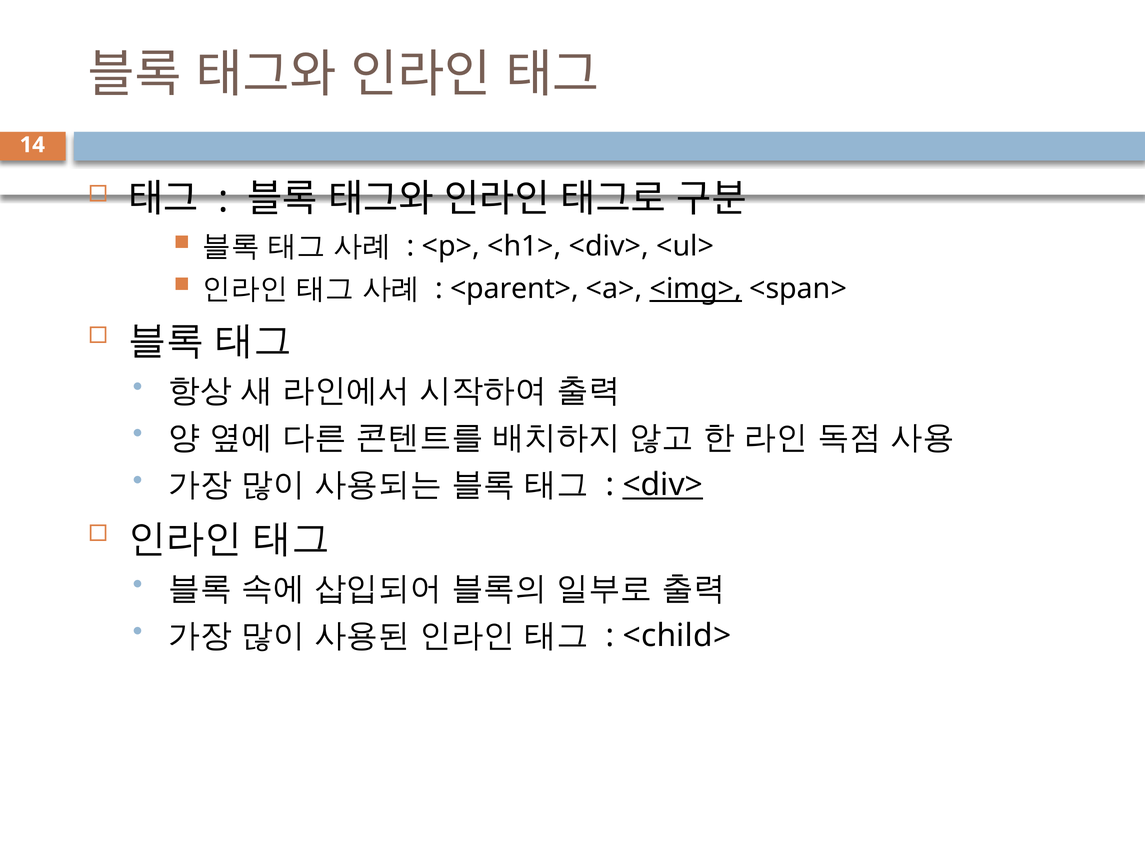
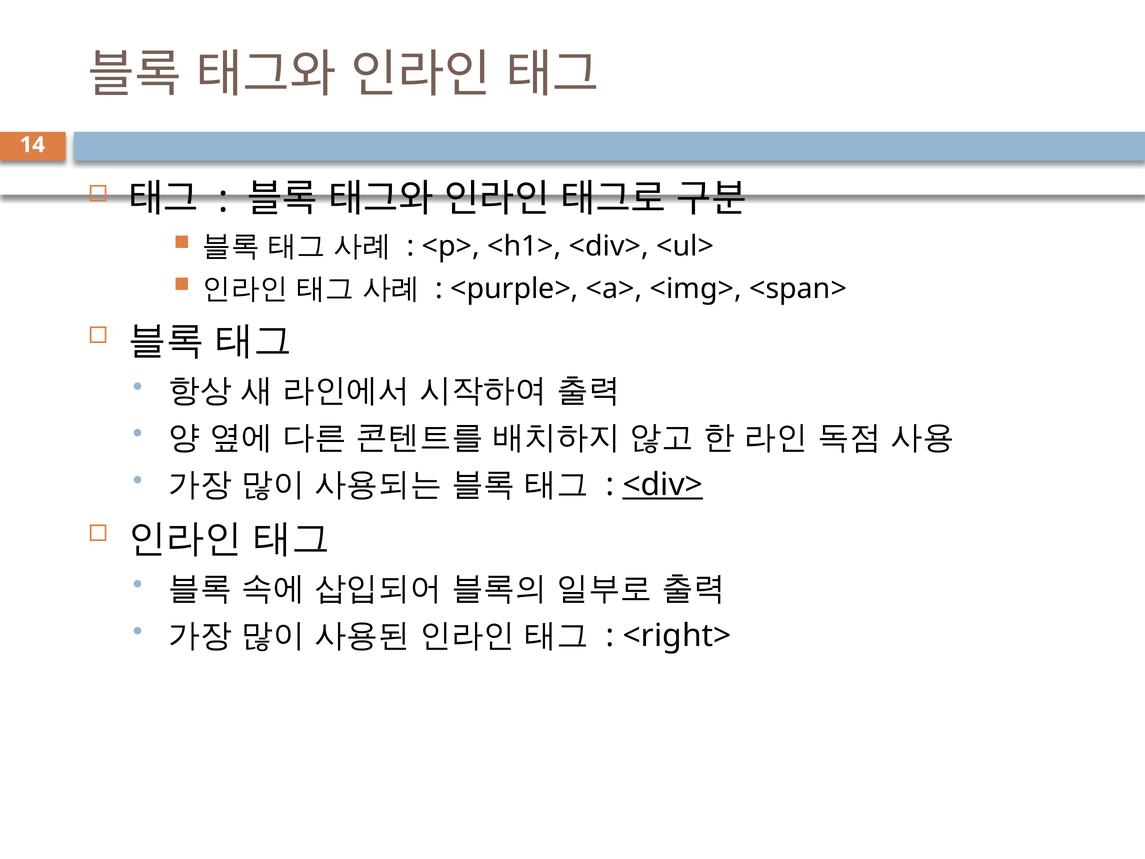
<parent>: <parent> -> <purple> (514, 289)
<img> underline: present -> none (696, 289)
<child>: <child> -> <right> (677, 636)
